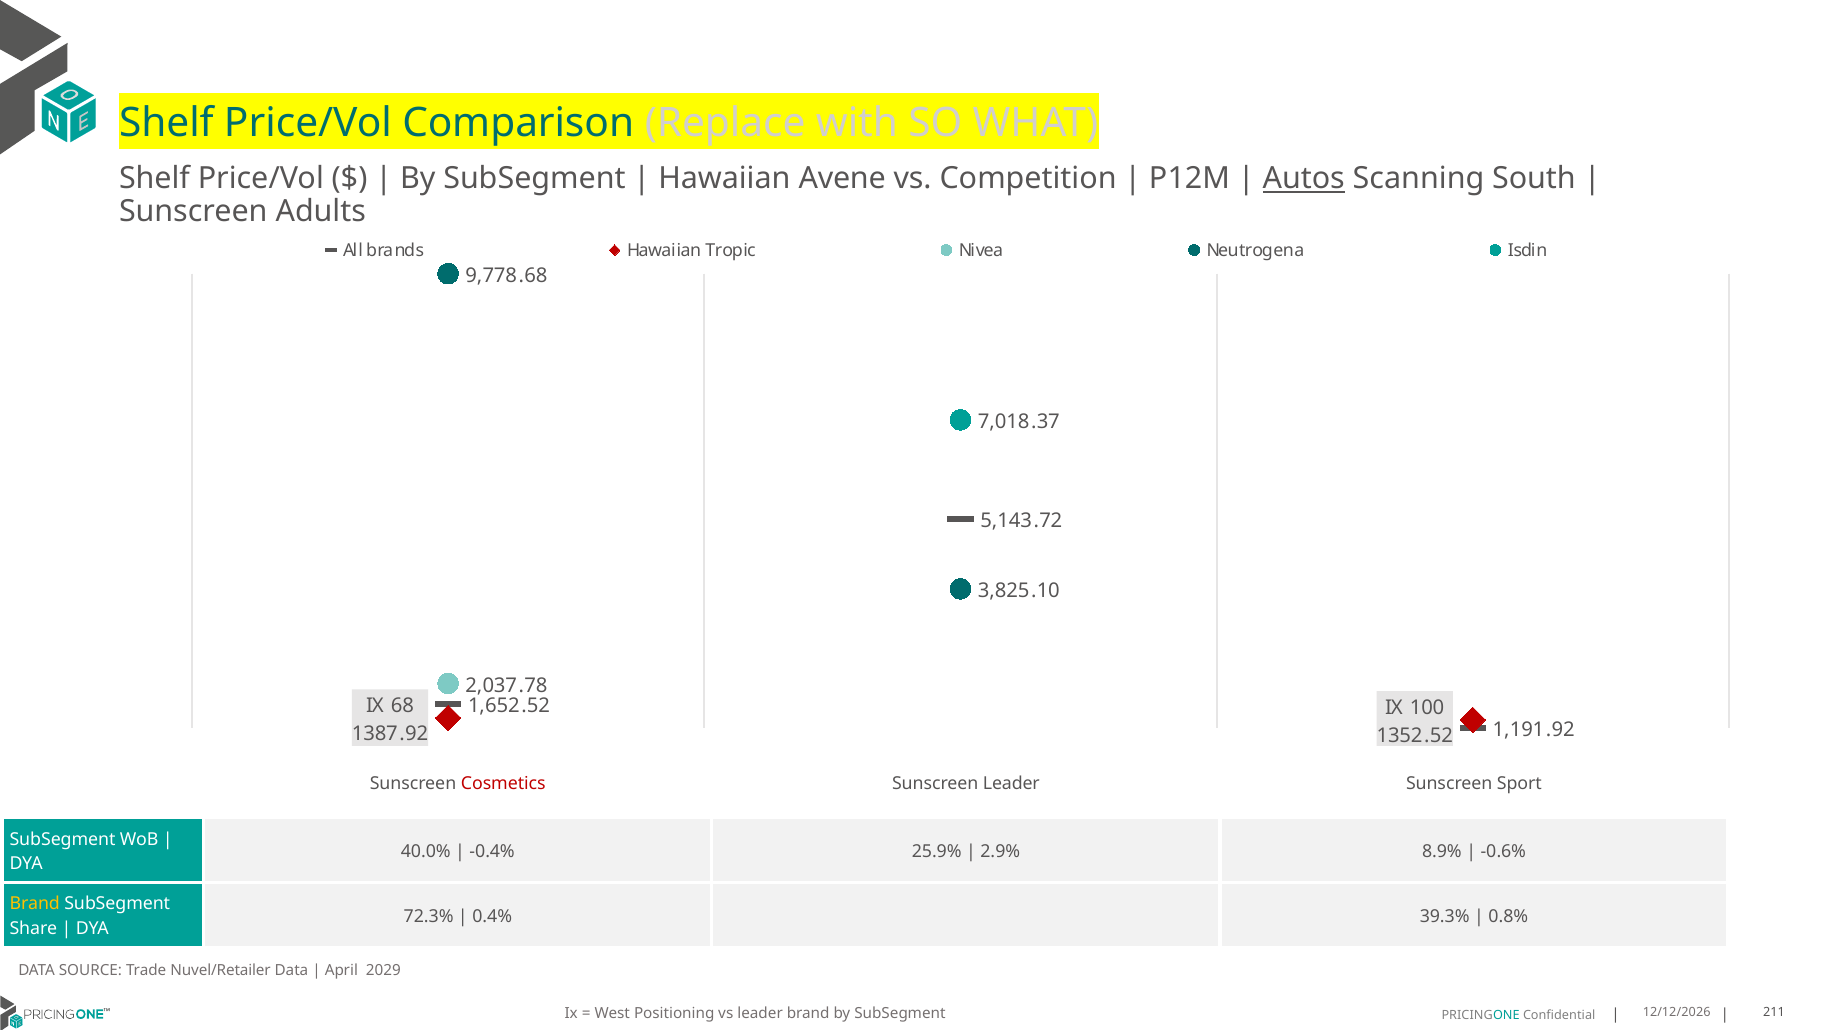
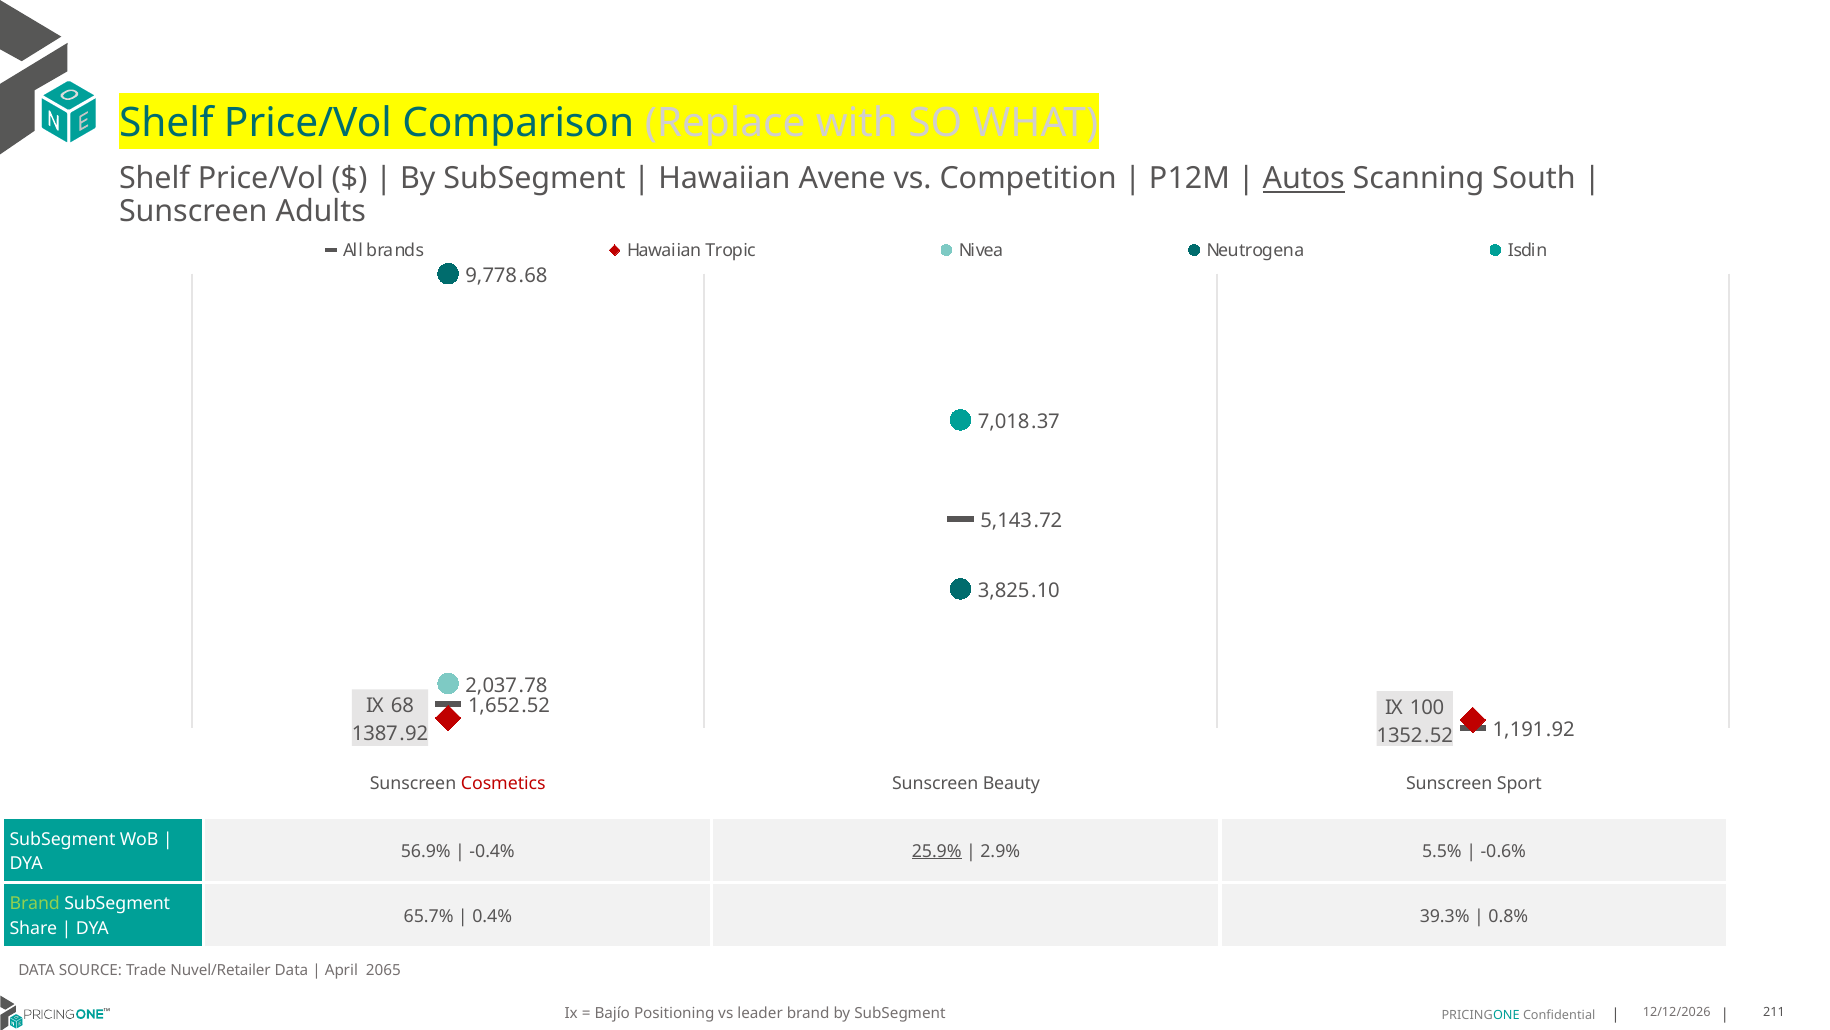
Sunscreen Leader: Leader -> Beauty (1011, 783)
40.0%: 40.0% -> 56.9% (426, 851)
25.9% underline: none -> present (937, 851)
8.9%: 8.9% -> 5.5% (1442, 851)
Brand colour: yellow -> light green (35, 904)
72.3%: 72.3% -> 65.7% (429, 916)
2029: 2029 -> 2065 (383, 970)
West: West -> Bajío (612, 1013)
